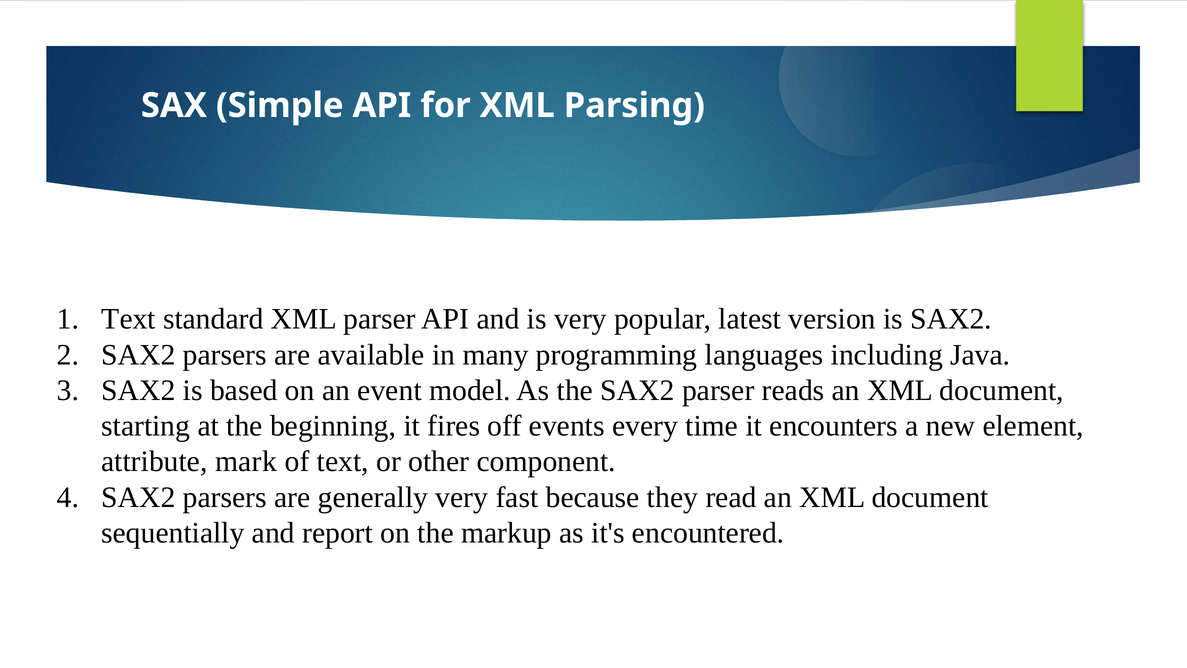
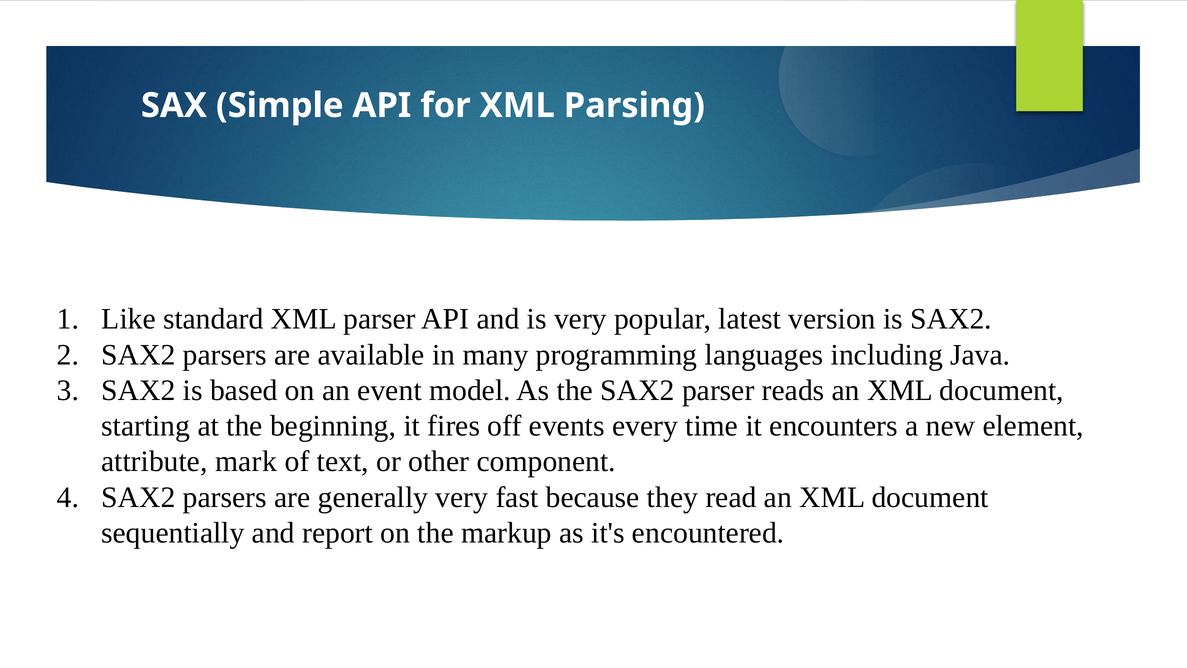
Text: Text -> Like (129, 319)
